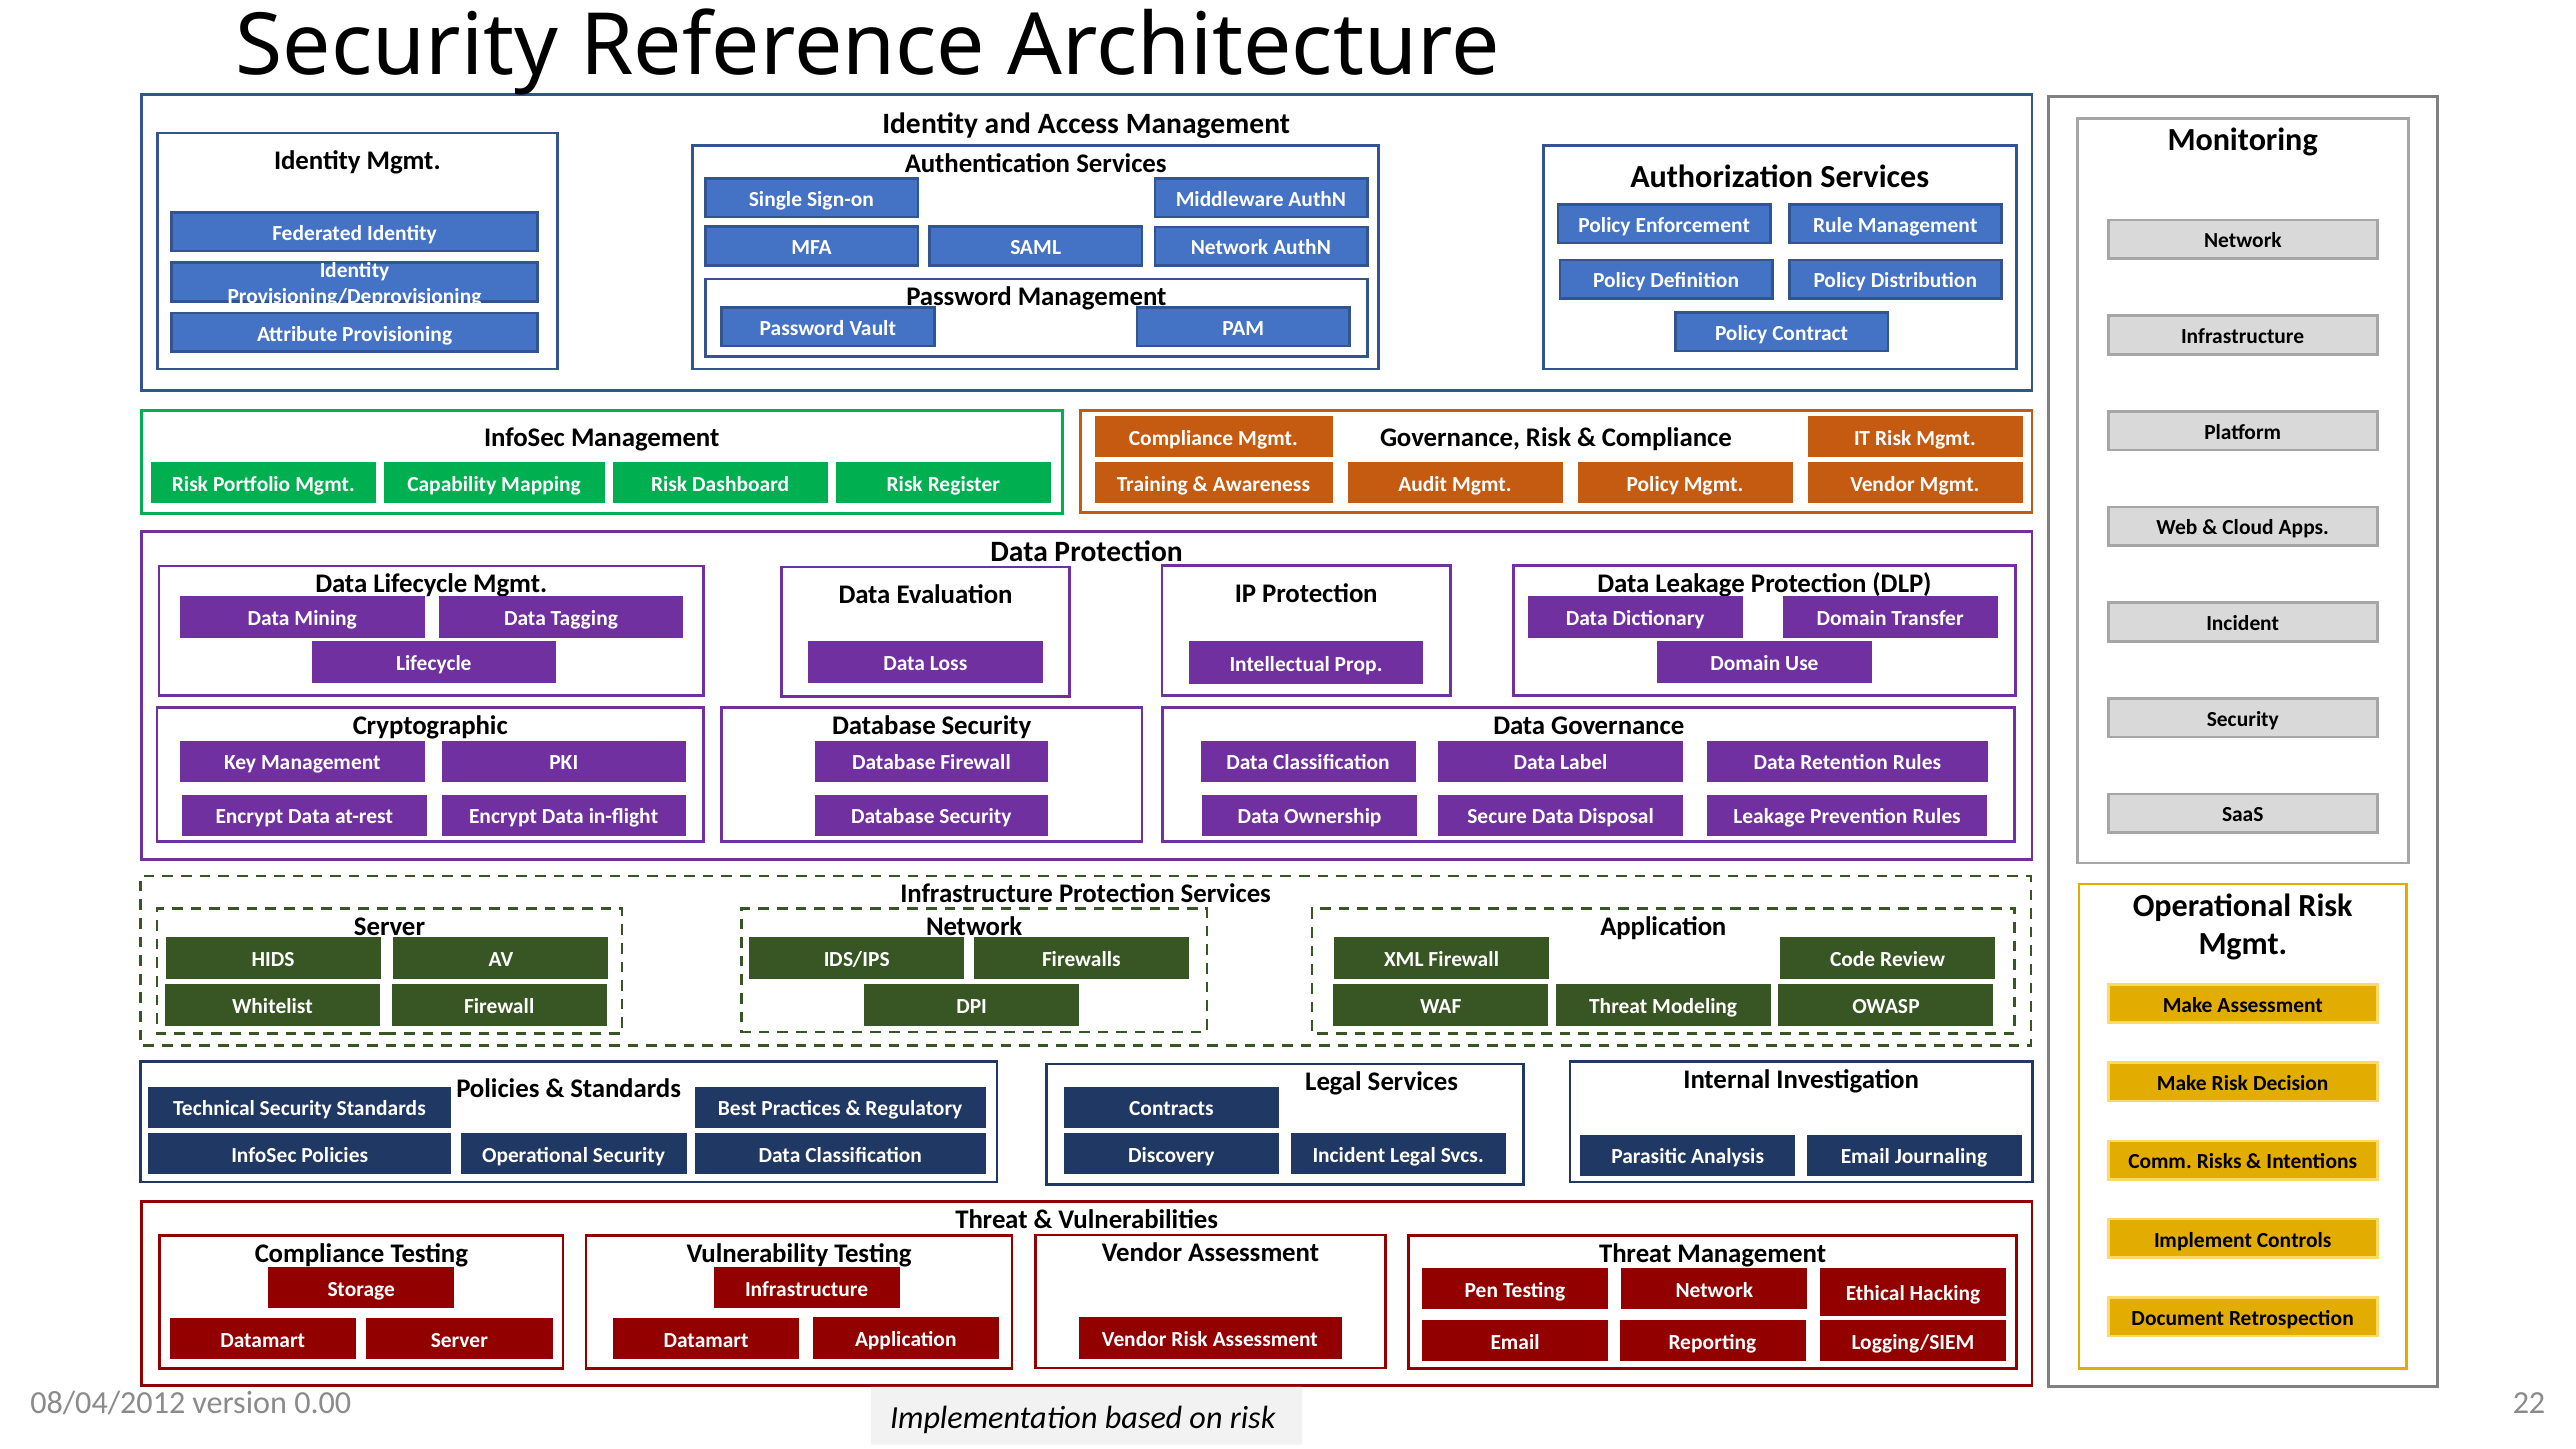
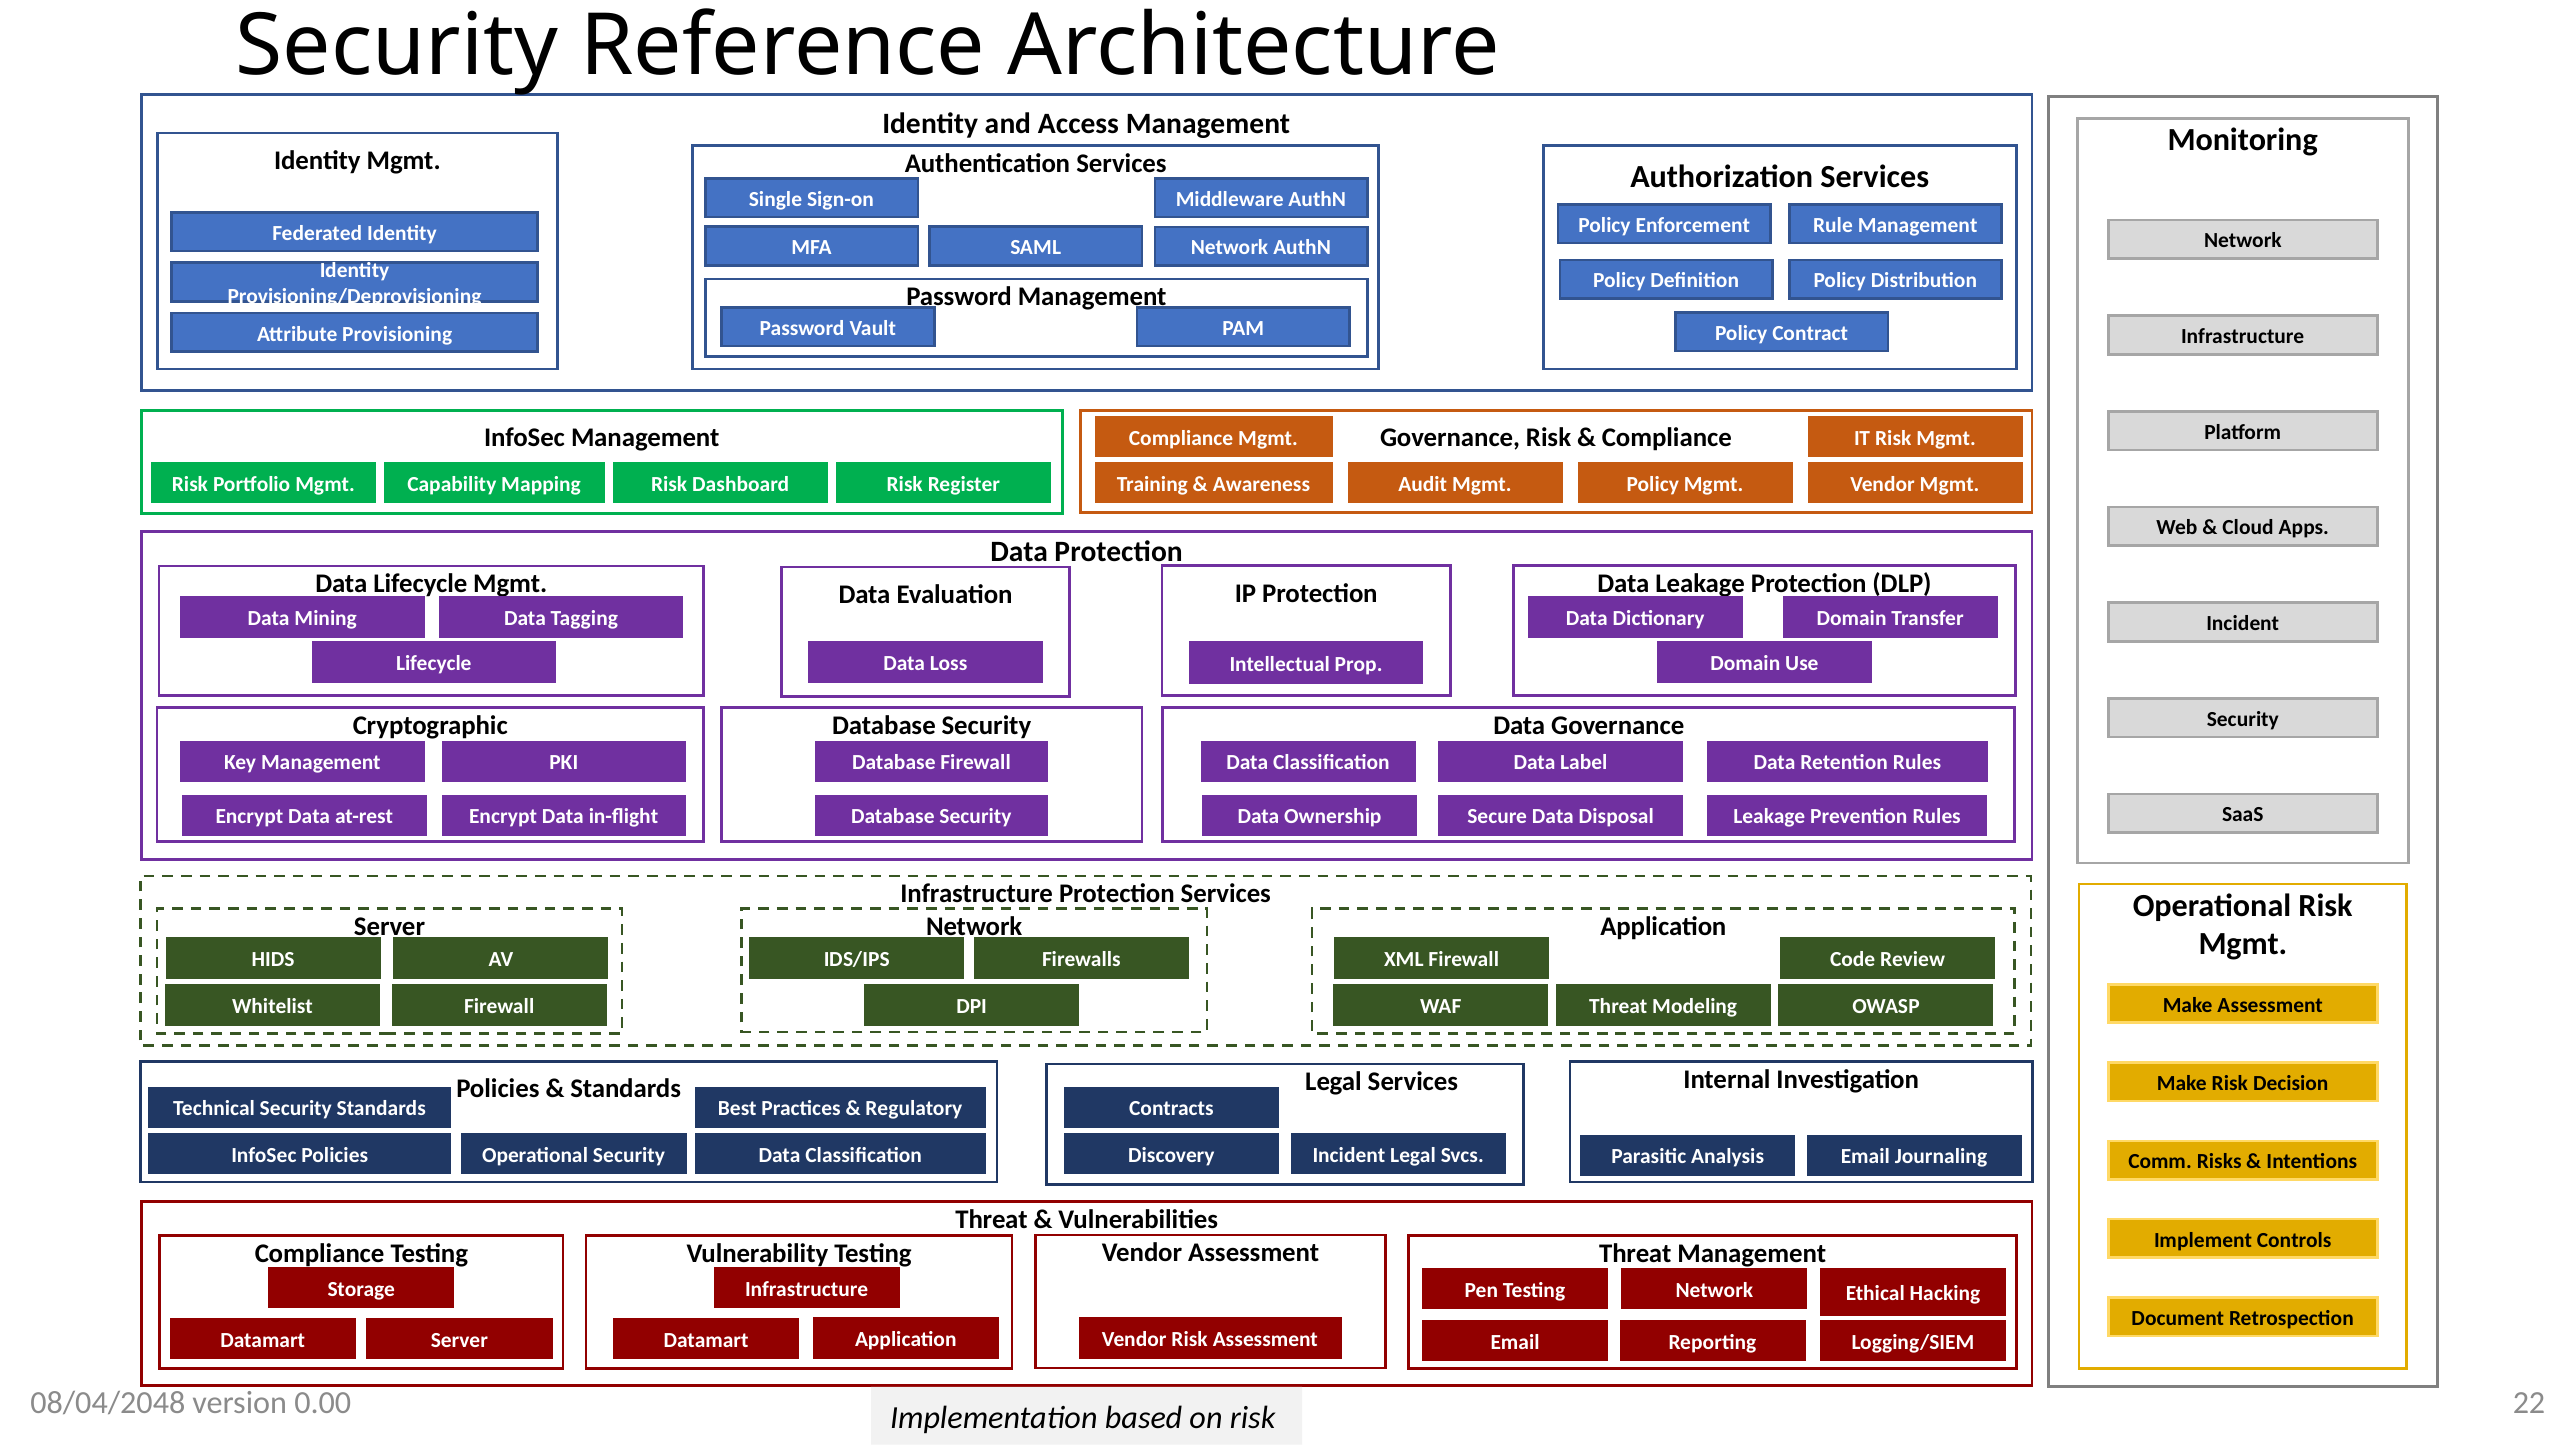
08/04/2012: 08/04/2012 -> 08/04/2048 (108, 1403)
